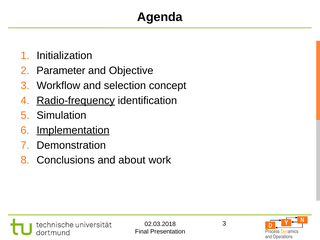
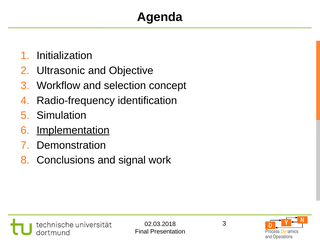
Parameter: Parameter -> Ultrasonic (61, 71)
Radio-frequency underline: present -> none (76, 100)
about: about -> signal (132, 160)
